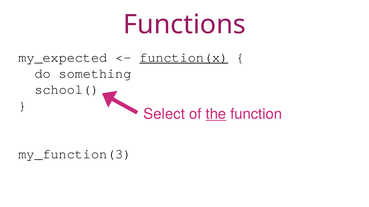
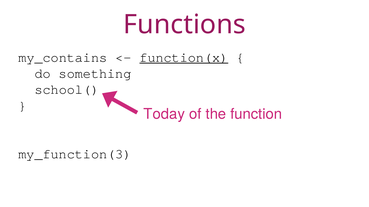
my_expected: my_expected -> my_contains (63, 57)
Select: Select -> Today (164, 114)
the underline: present -> none (216, 114)
